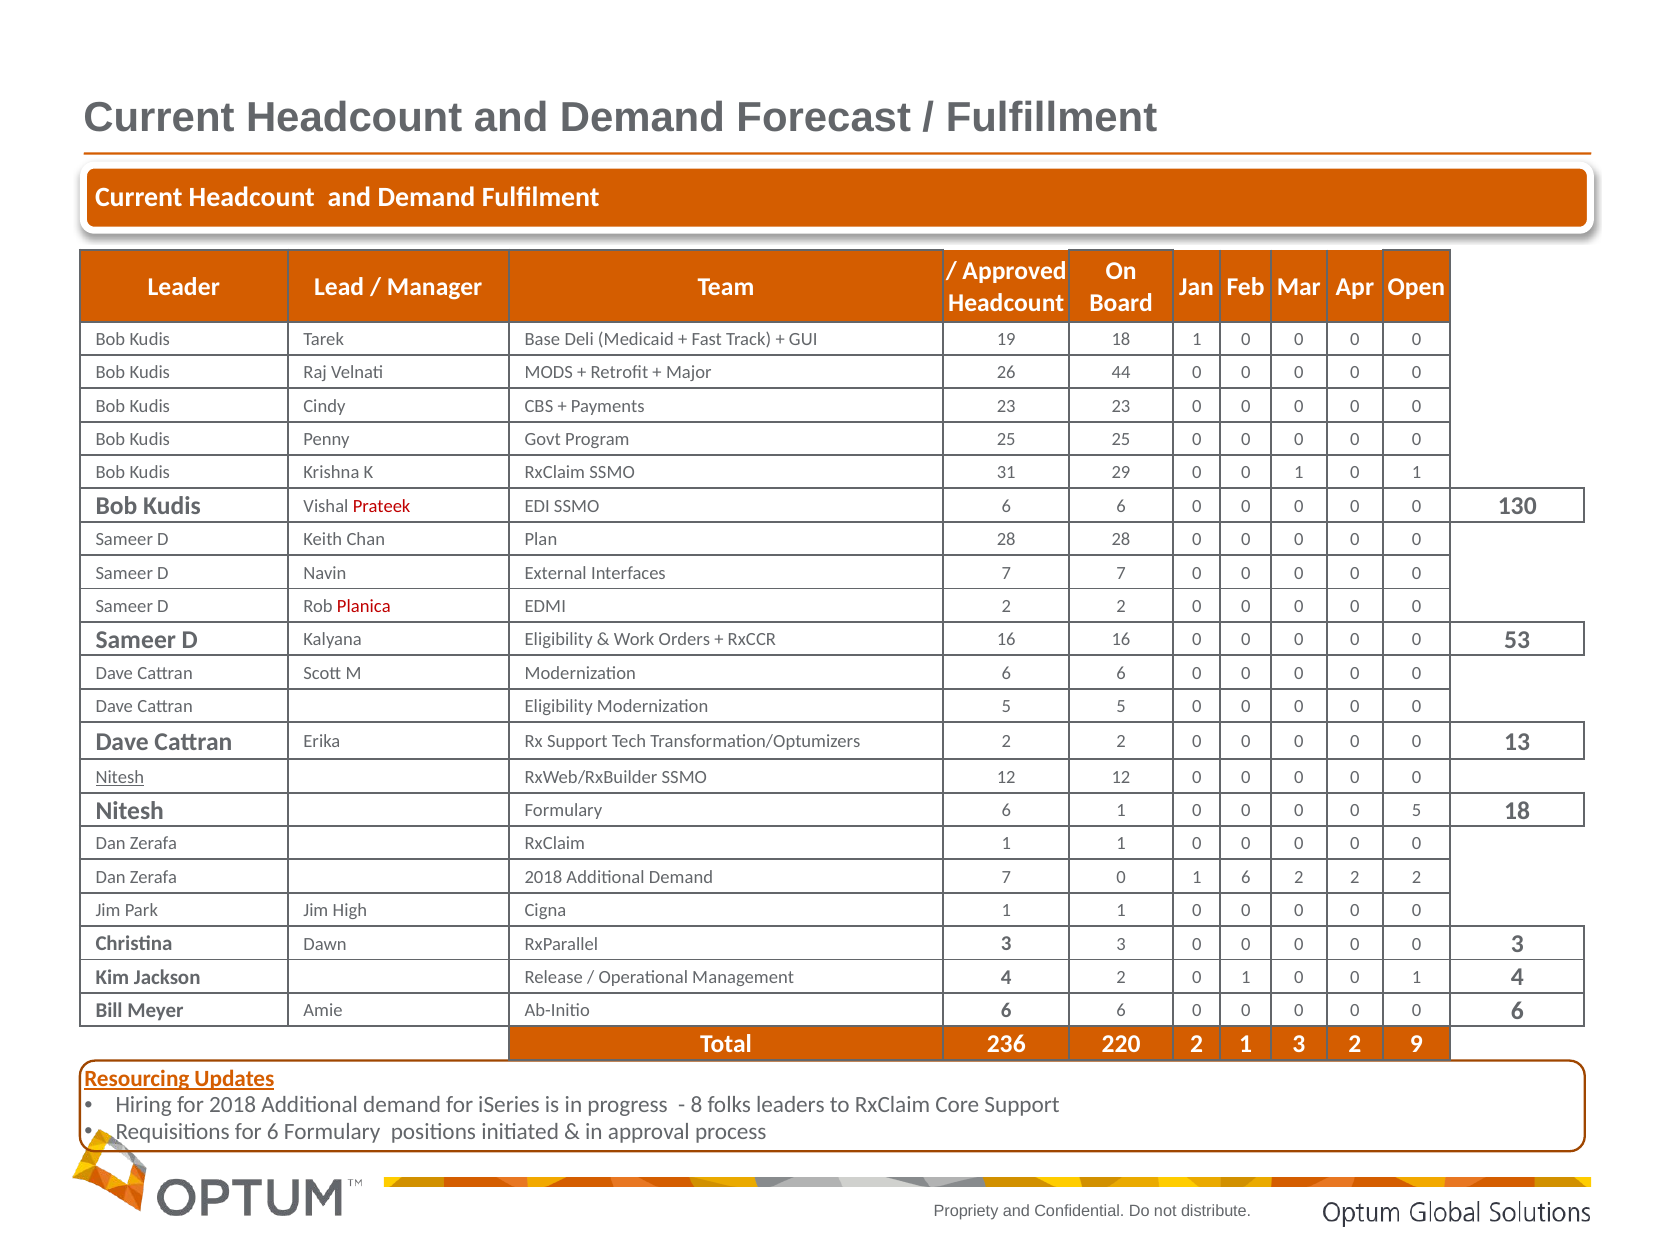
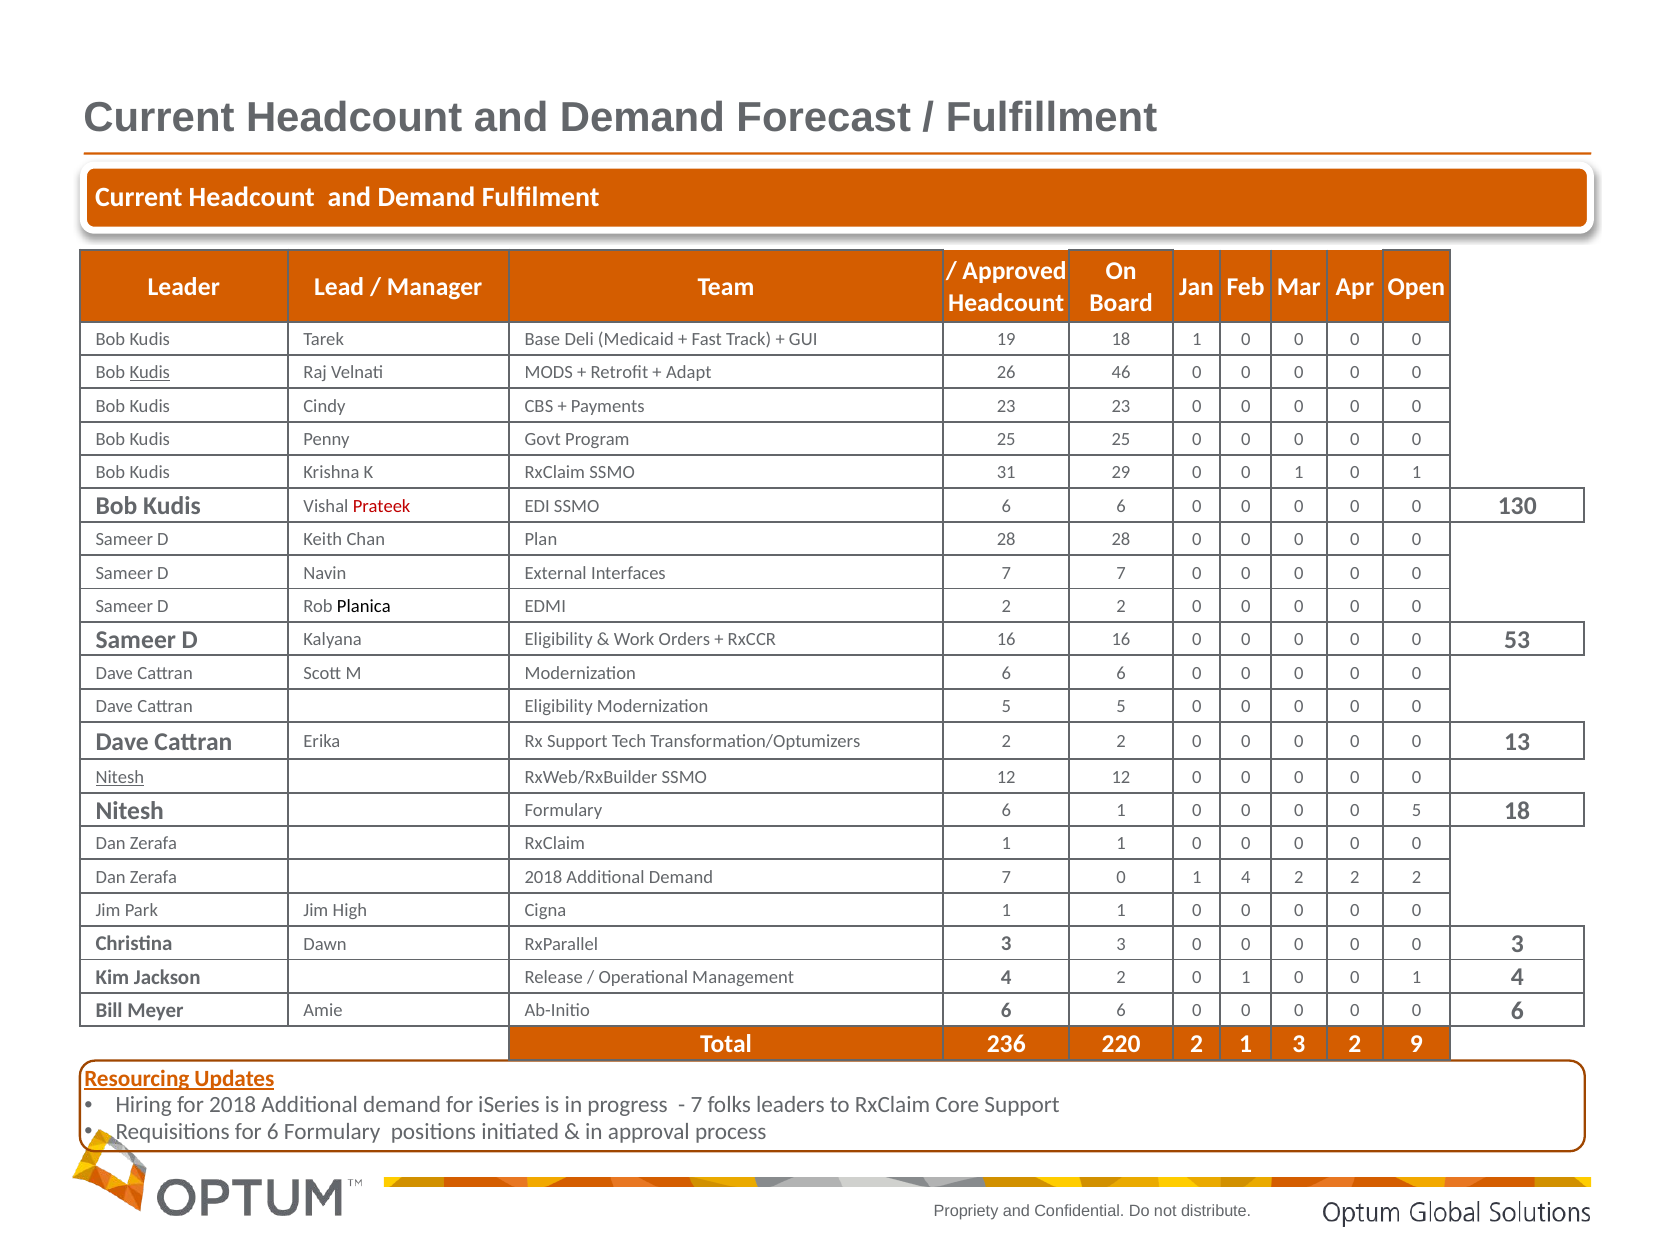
Kudis underline: none -> present (150, 373)
Major: Major -> Adapt (689, 373)
44: 44 -> 46 (1121, 373)
Planica colour: red -> black (364, 606)
7 0 1 6: 6 -> 4 (1246, 877)
8: 8 -> 7 (696, 1105)
